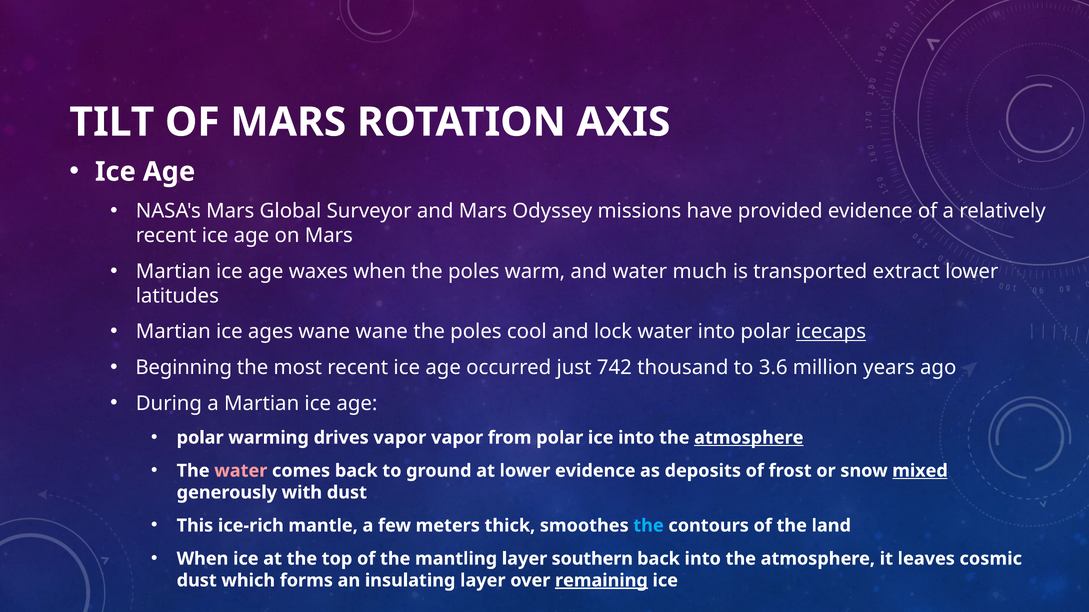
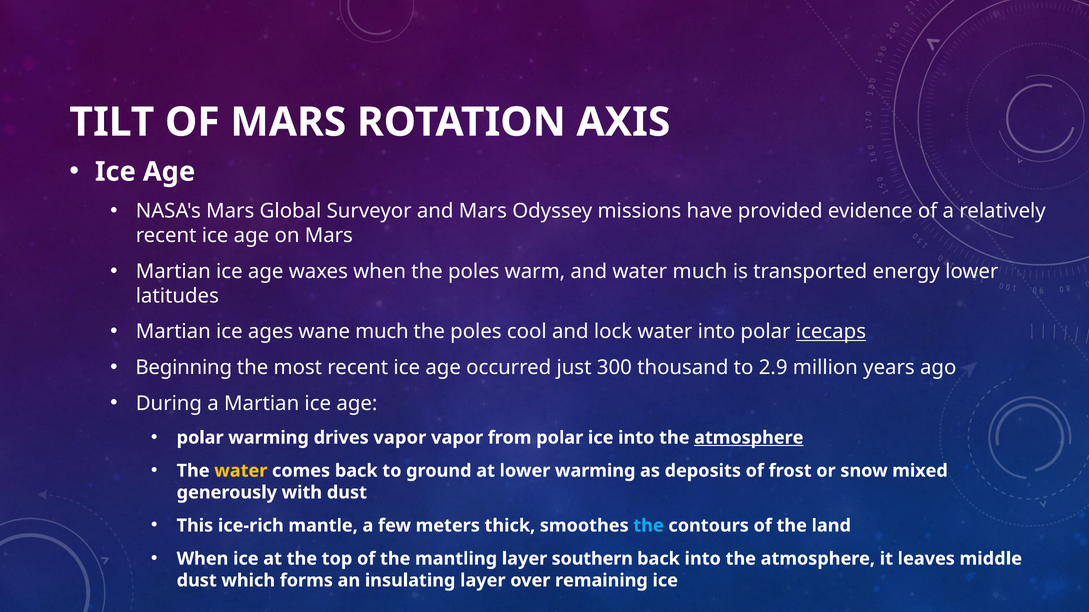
extract: extract -> energy (906, 272)
wane wane: wane -> much (382, 332)
742: 742 -> 300 (614, 368)
3.6: 3.6 -> 2.9 (773, 368)
water colour: pink -> yellow (241, 471)
lower evidence: evidence -> warming (595, 471)
mixed underline: present -> none (920, 471)
cosmic: cosmic -> middle (991, 559)
remaining underline: present -> none (601, 581)
